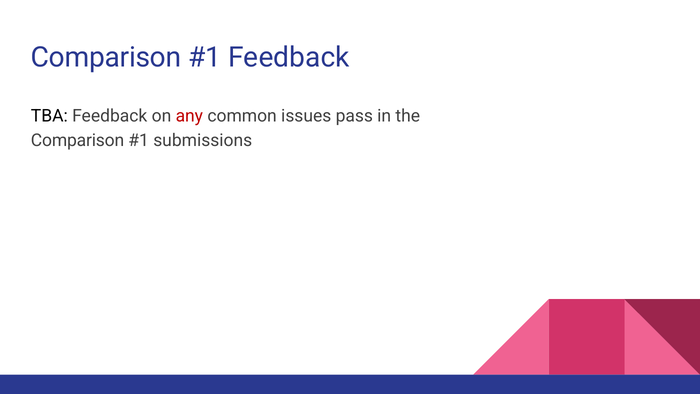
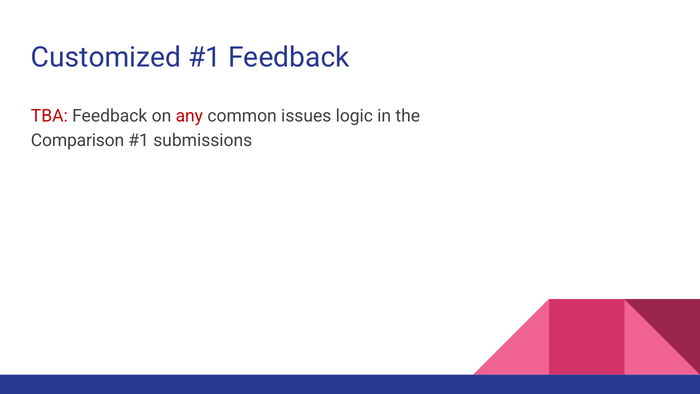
Comparison: Comparison -> Customized (106, 57)
TBA colour: black -> red (49, 116)
pass: pass -> logic (354, 116)
